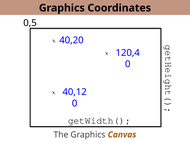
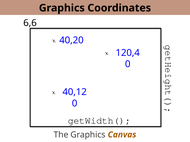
0,5: 0,5 -> 6,6 (30, 23)
